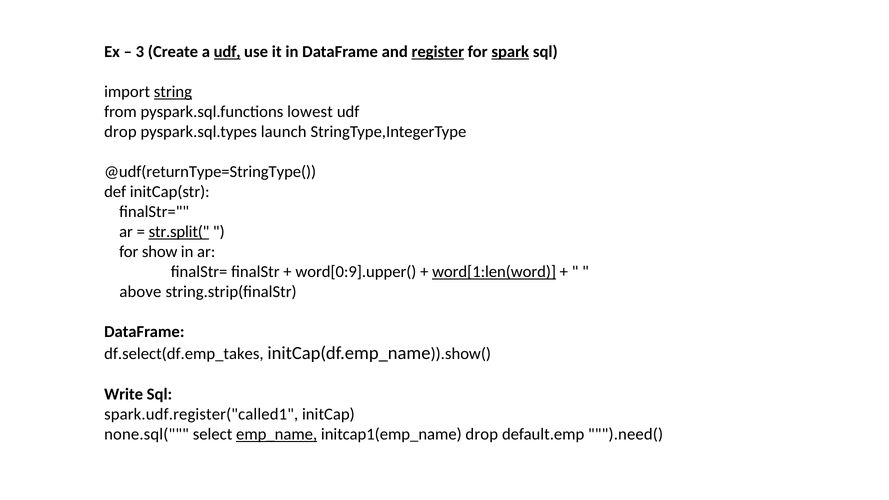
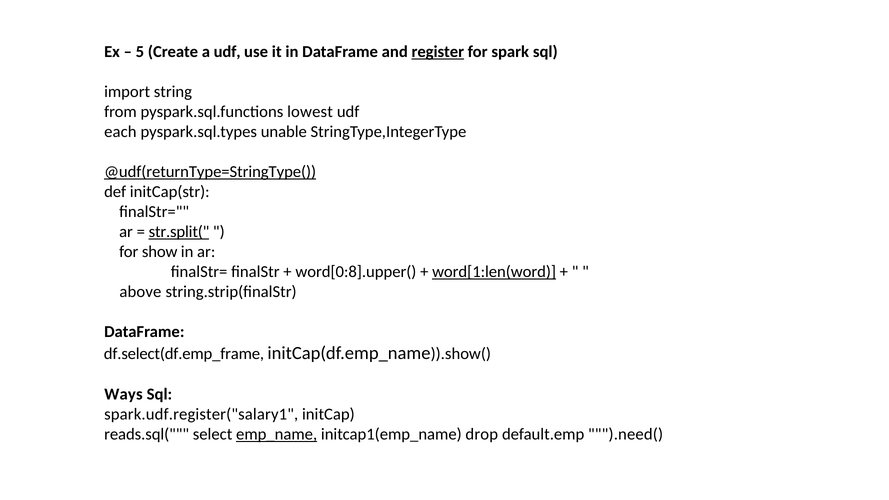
3: 3 -> 5 (140, 52)
udf underline: present -> none (227, 52)
spark underline: present -> none (510, 52)
string underline: present -> none (173, 92)
drop: drop -> each (120, 132)
launch: launch -> unable (284, 132)
@udf(returnType=StringType( underline: none -> present (210, 172)
word[0:9].upper(: word[0:9].upper( -> word[0:8].upper( (356, 272)
df.select(df.emp_takes: df.select(df.emp_takes -> df.select(df.emp_frame (184, 354)
Write: Write -> Ways (123, 394)
spark.udf.register("called1: spark.udf.register("called1 -> spark.udf.register("salary1 (201, 414)
none.sql(: none.sql( -> reads.sql( (147, 434)
